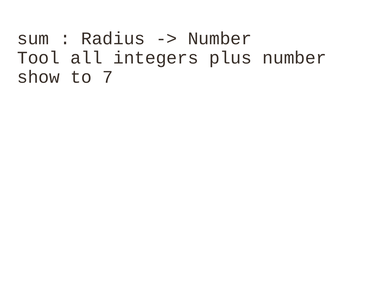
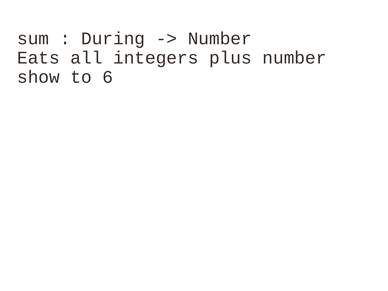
Radius: Radius -> During (113, 39)
Tool: Tool -> Eats (38, 58)
7: 7 -> 6 (108, 77)
